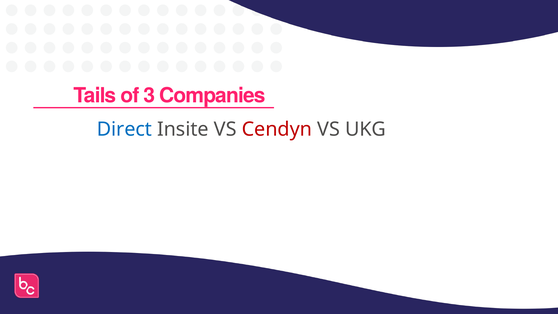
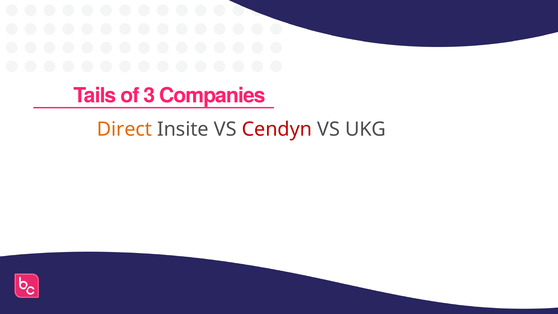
Direct colour: blue -> orange (124, 129)
